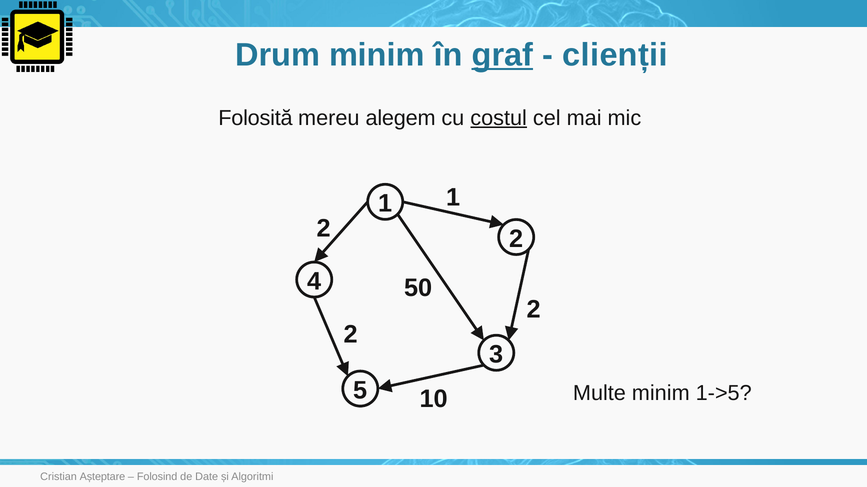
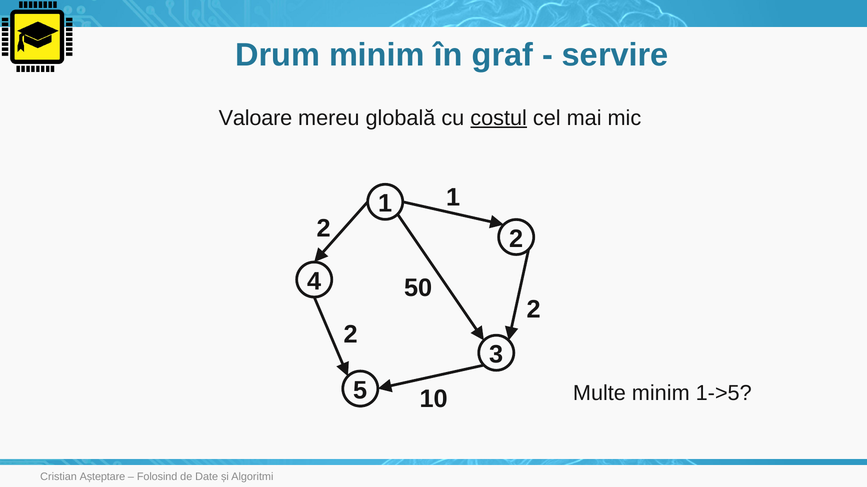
graf underline: present -> none (502, 55)
clienții: clienții -> servire (615, 55)
Folosită: Folosită -> Valoare (255, 118)
alegem: alegem -> globală (400, 118)
